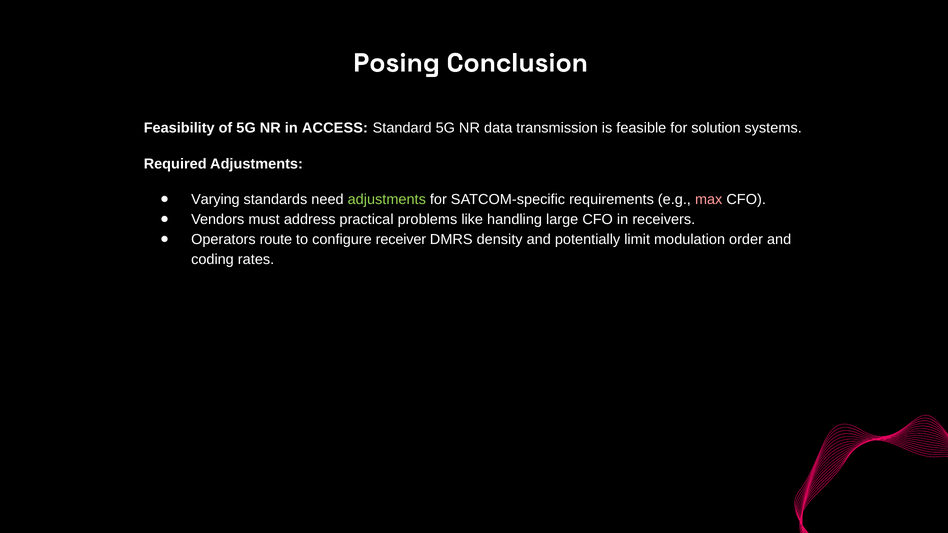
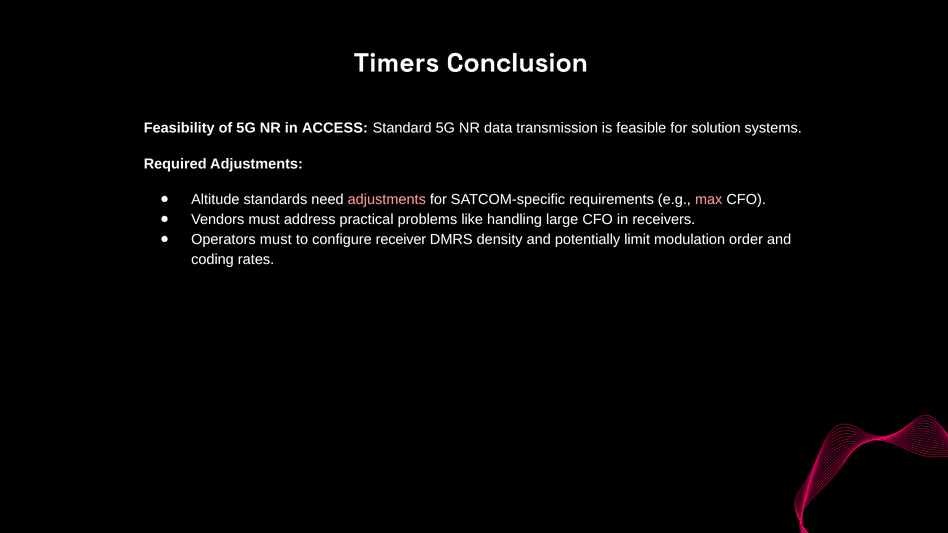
Posing: Posing -> Timers (396, 63)
Varying: Varying -> Altitude (215, 200)
adjustments colour: light green -> pink (387, 200)
Operators route: route -> must (276, 240)
